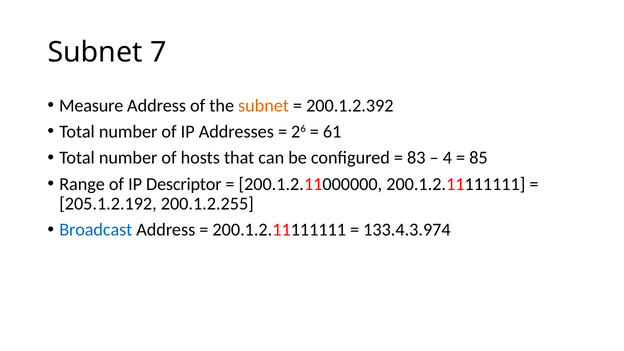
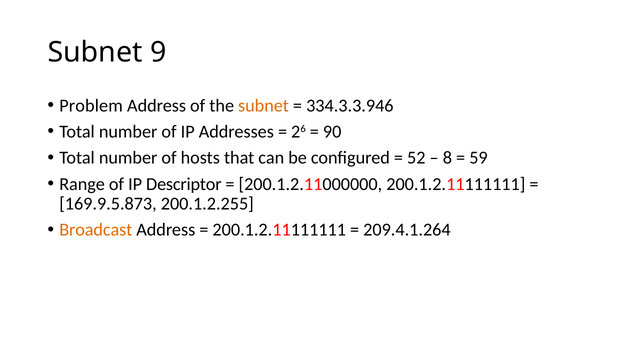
7: 7 -> 9 (158, 52)
Measure: Measure -> Problem (91, 106)
200.1.2.392: 200.1.2.392 -> 334.3.3.946 (350, 106)
61: 61 -> 90 (332, 132)
83: 83 -> 52 (416, 158)
4: 4 -> 8 (447, 158)
85: 85 -> 59 (478, 158)
205.1.2.192: 205.1.2.192 -> 169.9.5.873 (108, 204)
Broadcast colour: blue -> orange (96, 230)
133.4.3.974: 133.4.3.974 -> 209.4.1.264 (407, 230)
